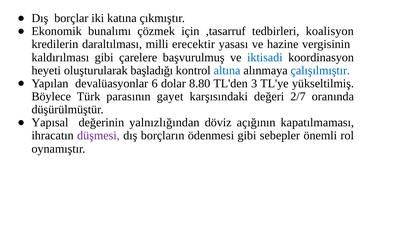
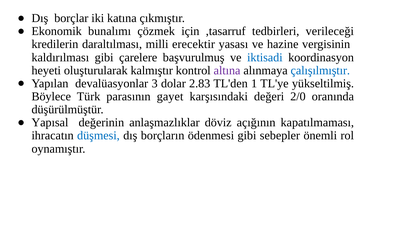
koalisyon: koalisyon -> verileceği (330, 31)
başladığı: başladığı -> kalmıştır (152, 70)
altına colour: blue -> purple (227, 70)
6: 6 -> 3 (155, 83)
8.80: 8.80 -> 2.83 (200, 83)
3: 3 -> 1 (254, 83)
2/7: 2/7 -> 2/0 (298, 96)
yalnızlığından: yalnızlığından -> anlaşmazlıklar (164, 123)
düşmesi colour: purple -> blue (98, 136)
